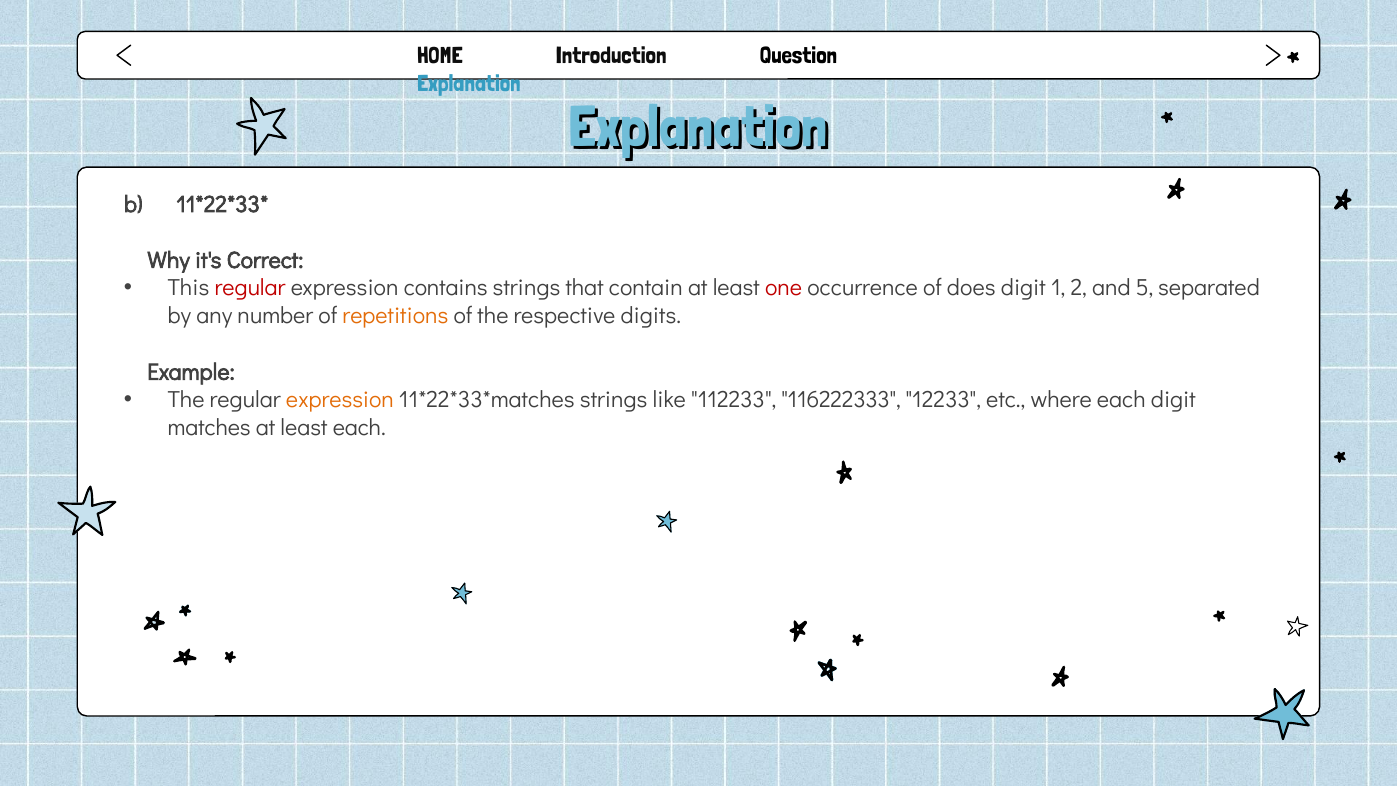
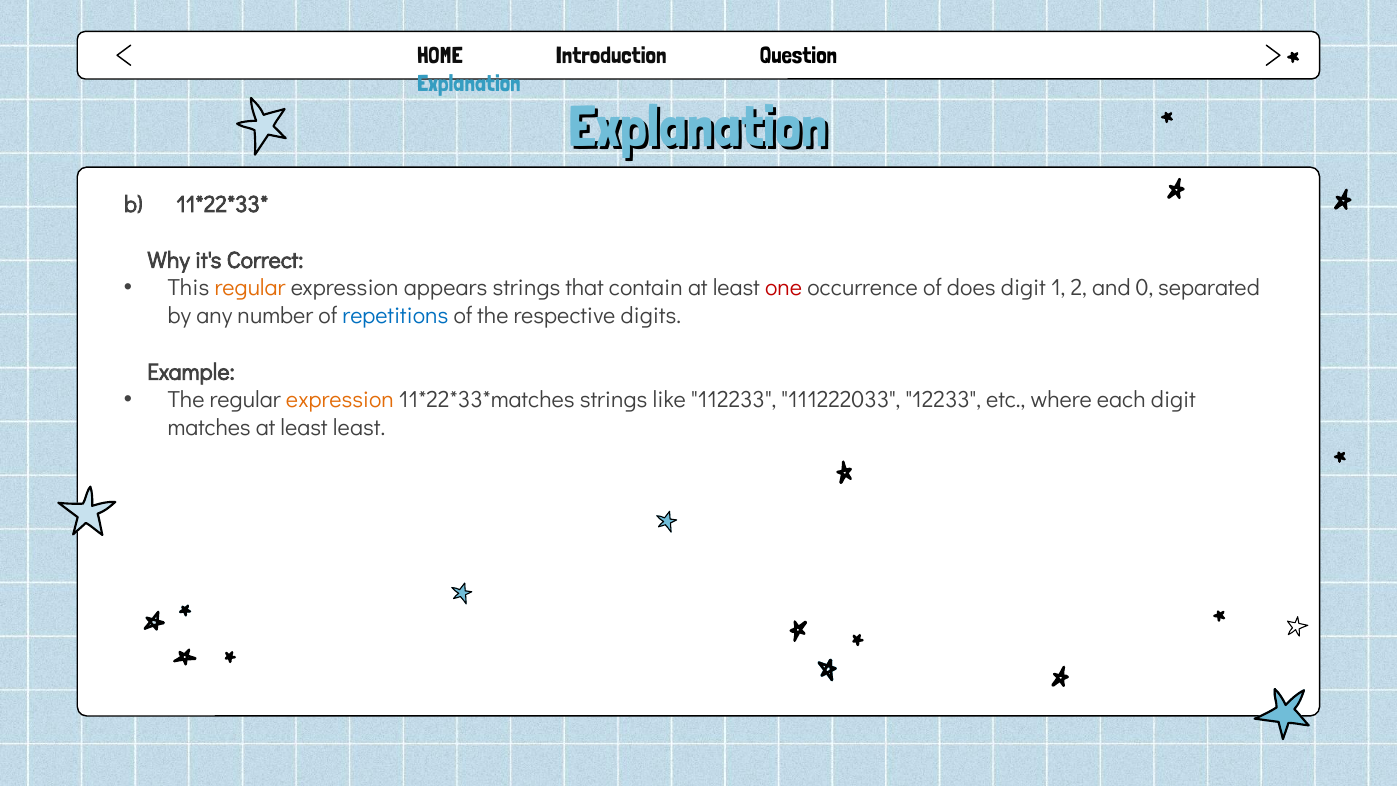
regular colour: red -> orange (250, 288)
contains: contains -> appears (446, 288)
5: 5 -> 0 (1145, 288)
repetitions colour: orange -> blue (395, 316)
116222333: 116222333 -> 111222033 (841, 400)
least each: each -> least (359, 428)
